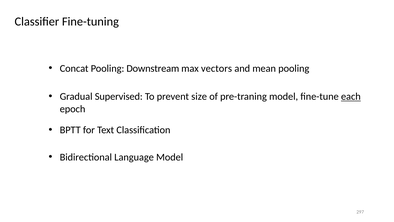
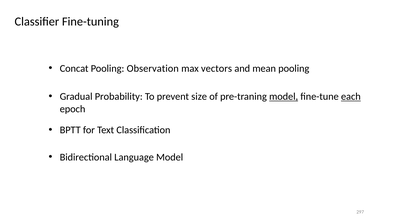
Downstream: Downstream -> Observation (153, 68)
Supervised: Supervised -> Probability (119, 96)
model underline: none -> present (284, 96)
